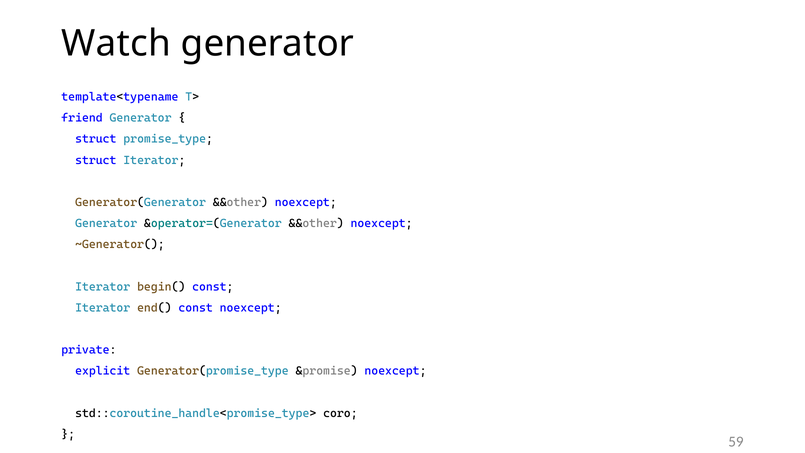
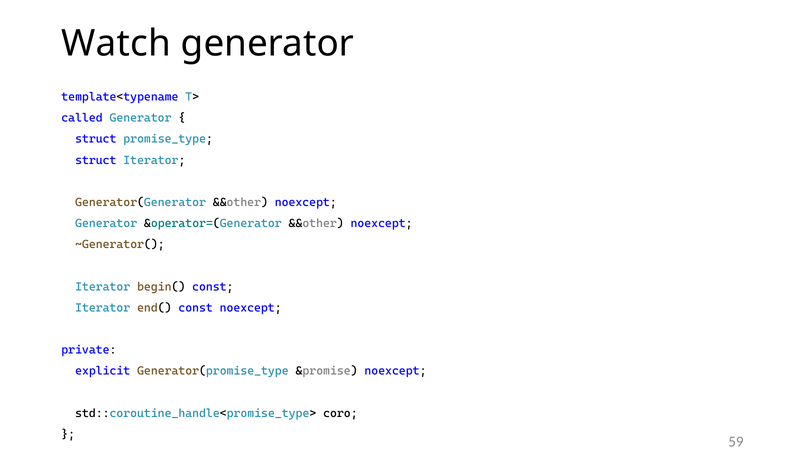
friend: friend -> called (82, 118)
